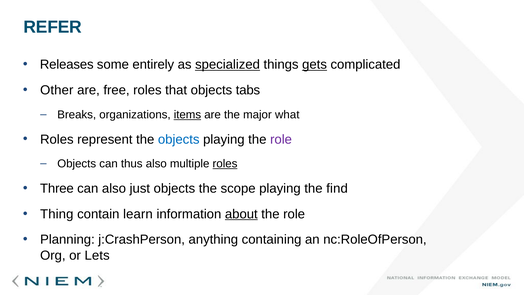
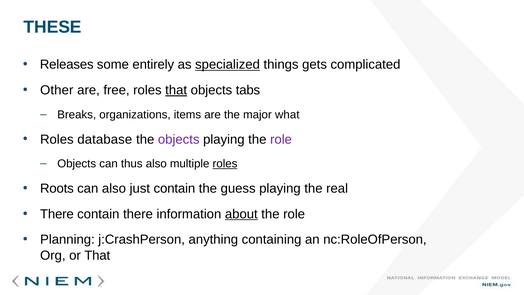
REFER: REFER -> THESE (53, 27)
gets underline: present -> none (315, 65)
that underline: none -> present (176, 90)
items underline: present -> none (187, 115)
represent: represent -> database (105, 139)
objects colour: blue -> purple (179, 139)
Three: Three -> Roots (57, 188)
just objects: objects -> contain (174, 188)
scope: scope -> guess (238, 188)
find: find -> real (337, 188)
Thing: Thing -> There (57, 214)
contain learn: learn -> there (138, 214)
or Lets: Lets -> That (97, 255)
